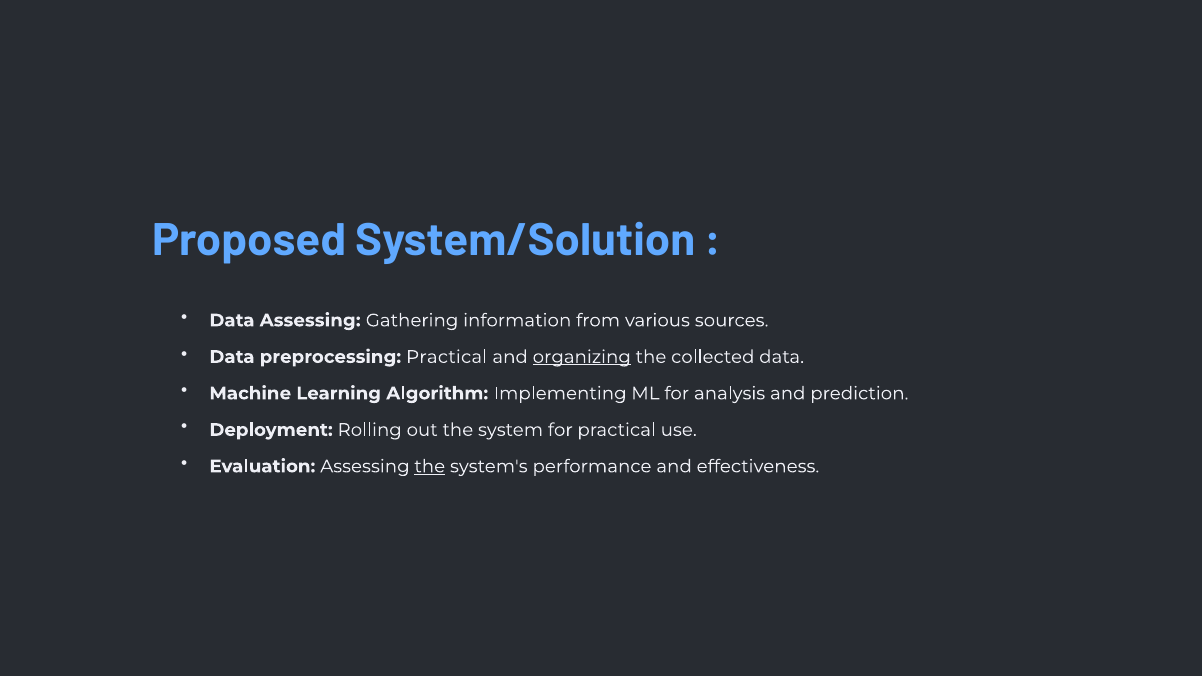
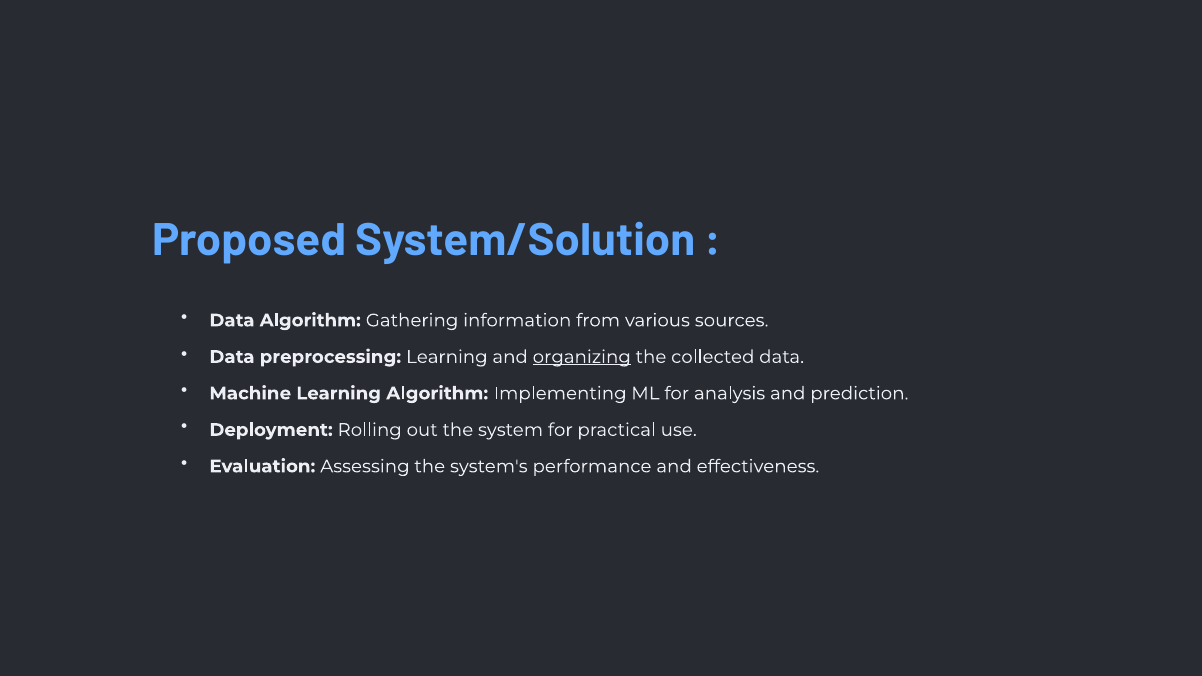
Data Assessing: Assessing -> Algorithm (310, 320)
preprocessing Practical: Practical -> Learning (447, 357)
the underline: present -> none (430, 466)
